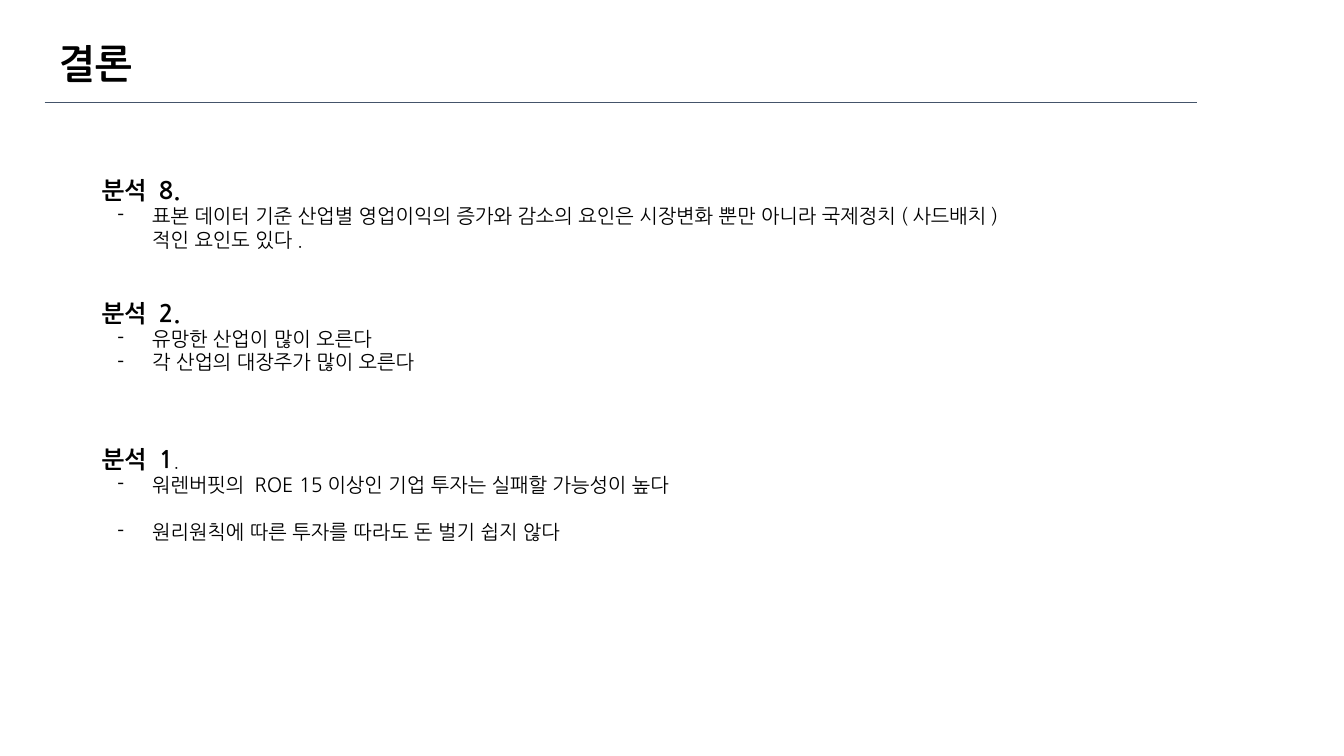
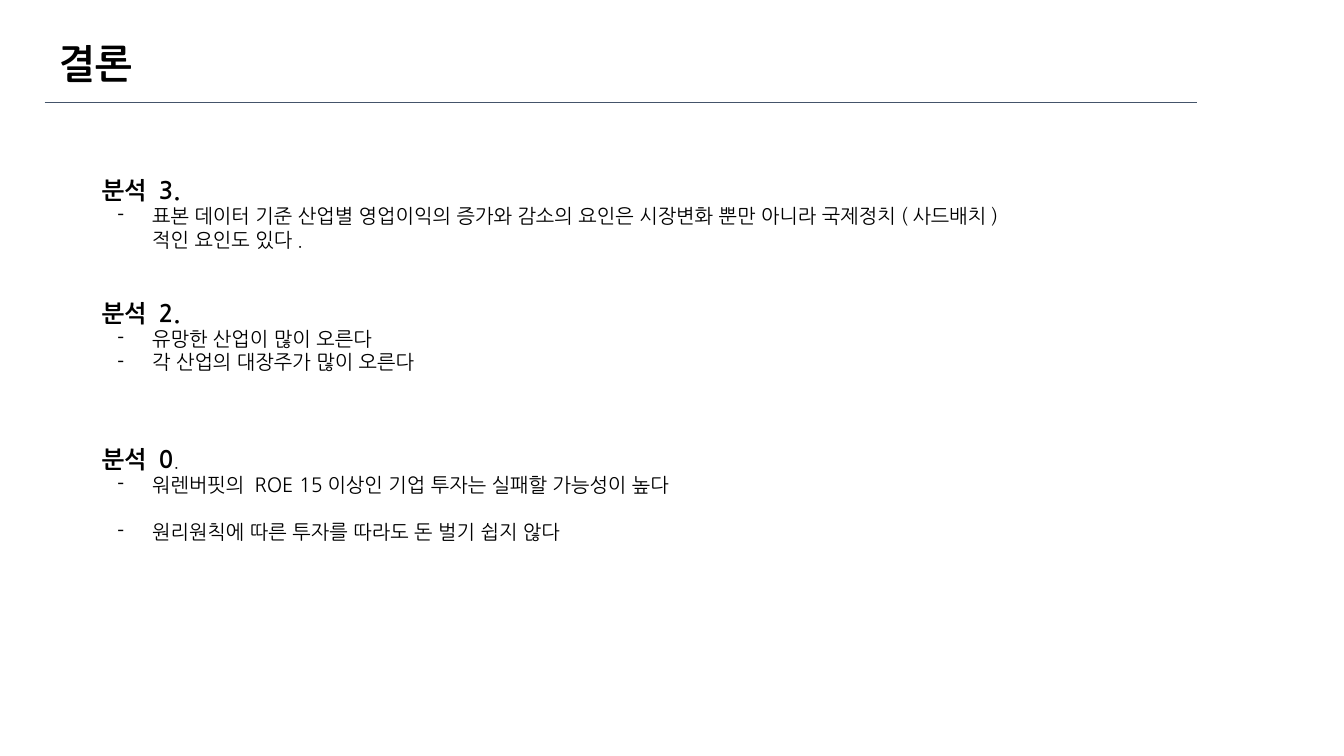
8: 8 -> 3 (170, 192)
1: 1 -> 0 (166, 460)
